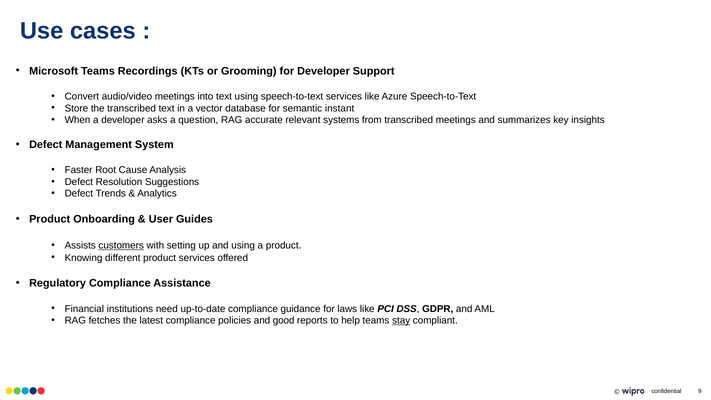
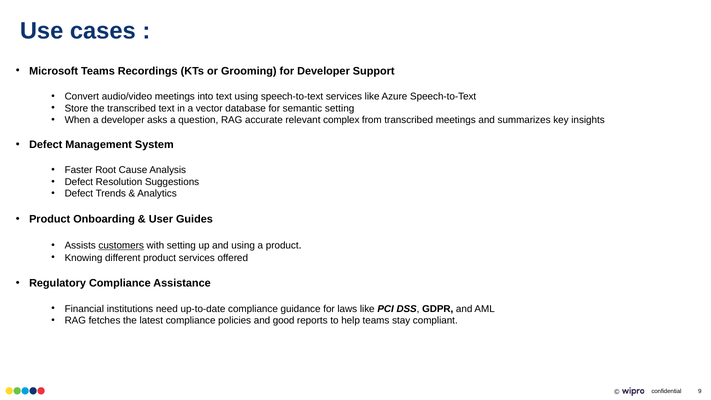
semantic instant: instant -> setting (340, 108)
systems: systems -> complex (341, 120)
stay underline: present -> none (401, 321)
